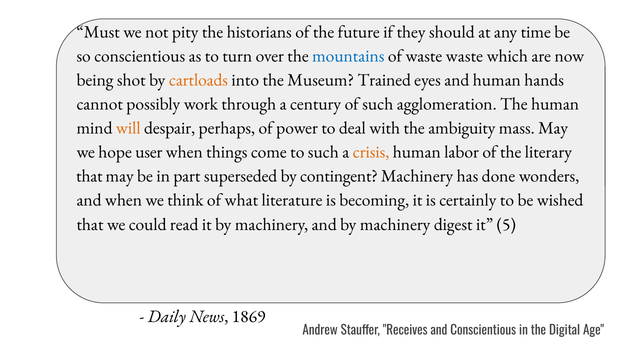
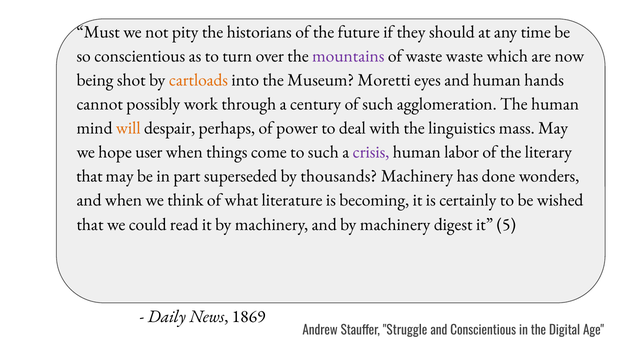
mountains colour: blue -> purple (348, 56)
Trained: Trained -> Moretti (384, 80)
ambiguity: ambiguity -> linguistics (462, 128)
crisis colour: orange -> purple (371, 152)
contingent: contingent -> thousands (339, 176)
Receives: Receives -> Struggle (405, 330)
